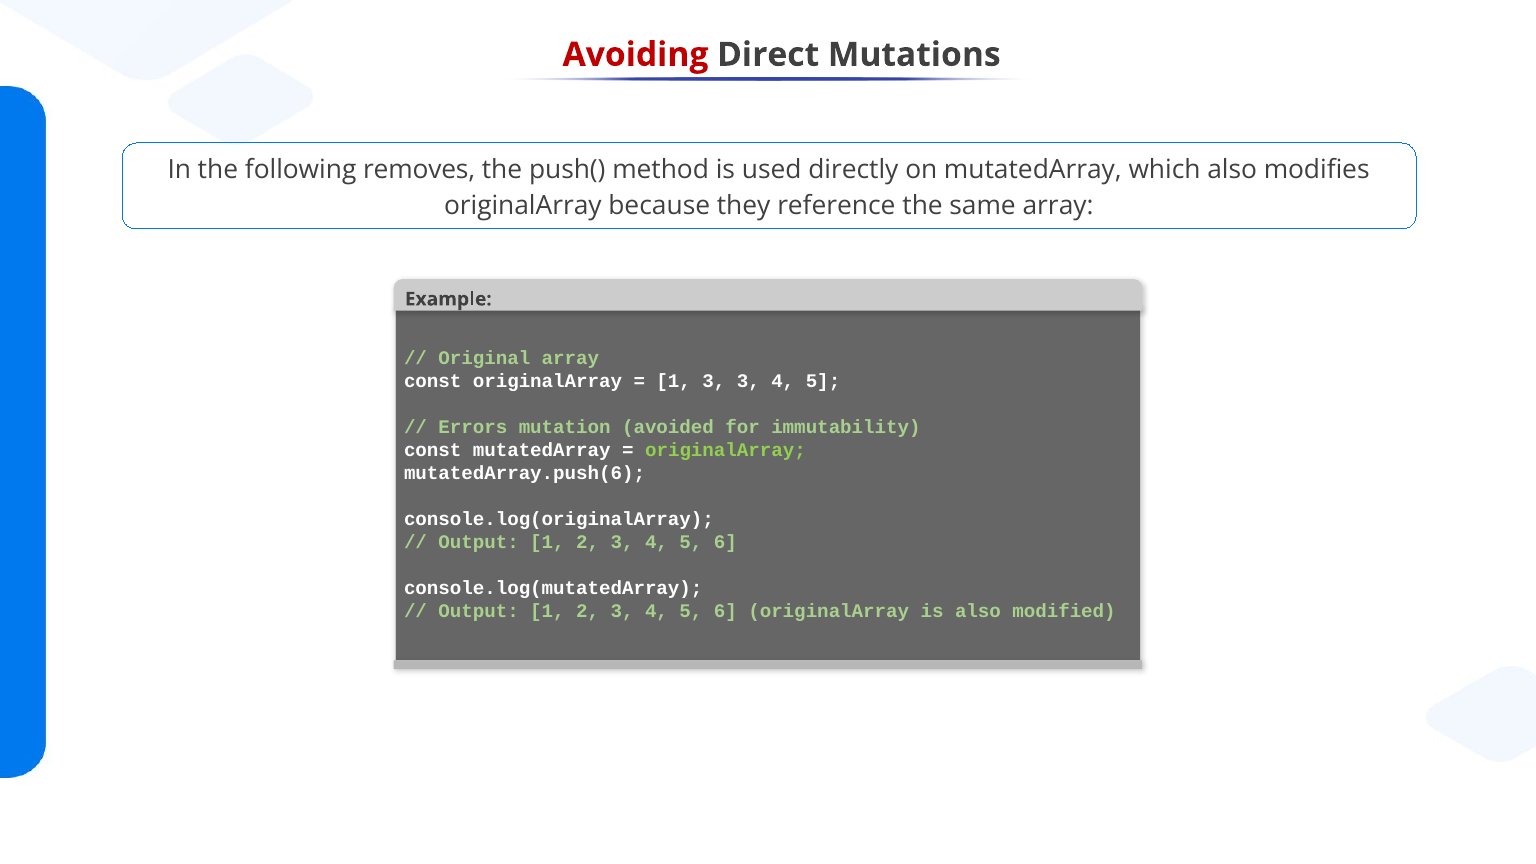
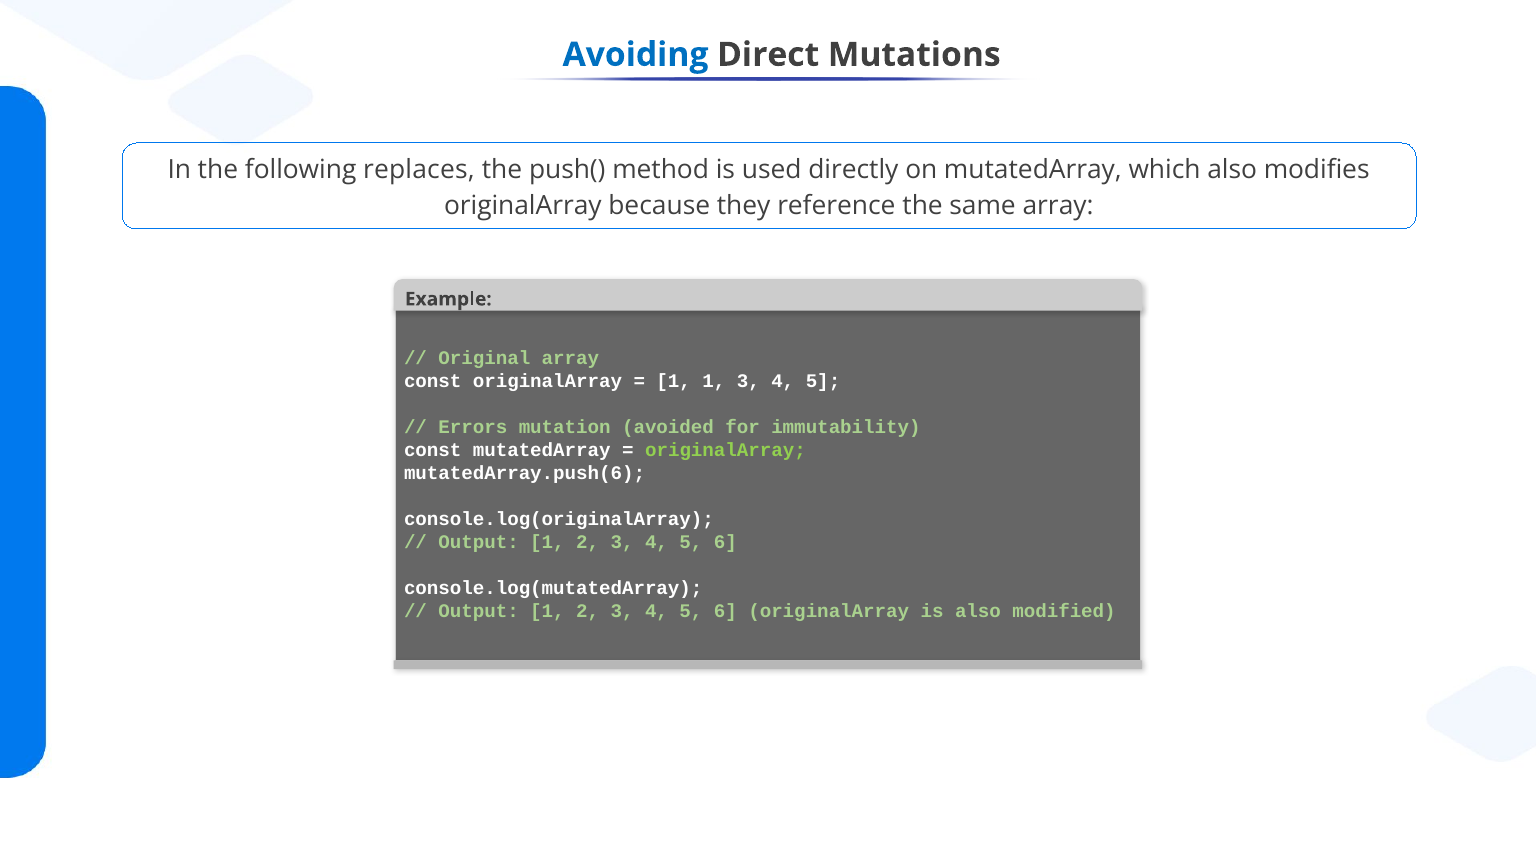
Avoiding colour: red -> blue (635, 55)
removes: removes -> replaces (419, 170)
1 3: 3 -> 1 (714, 381)
